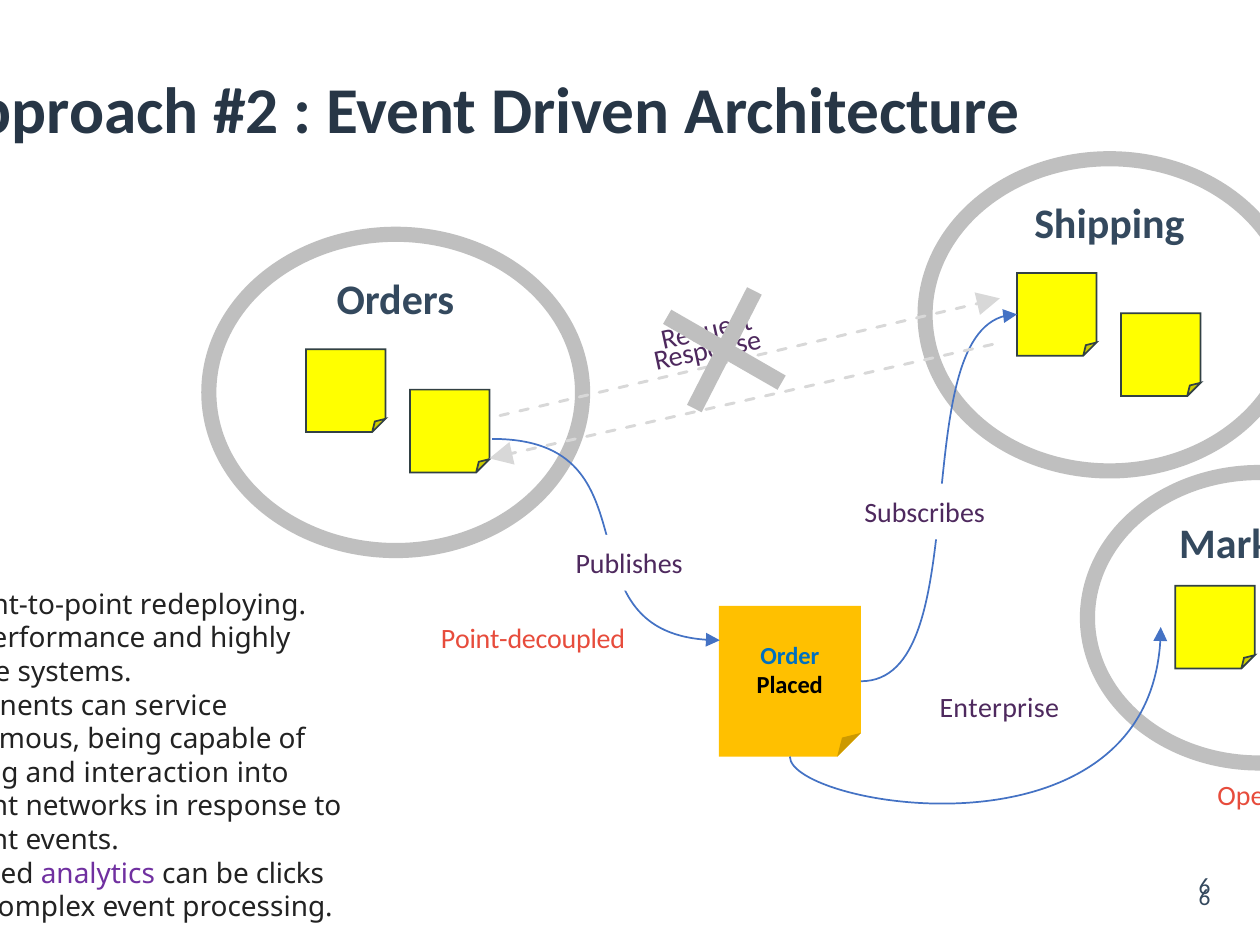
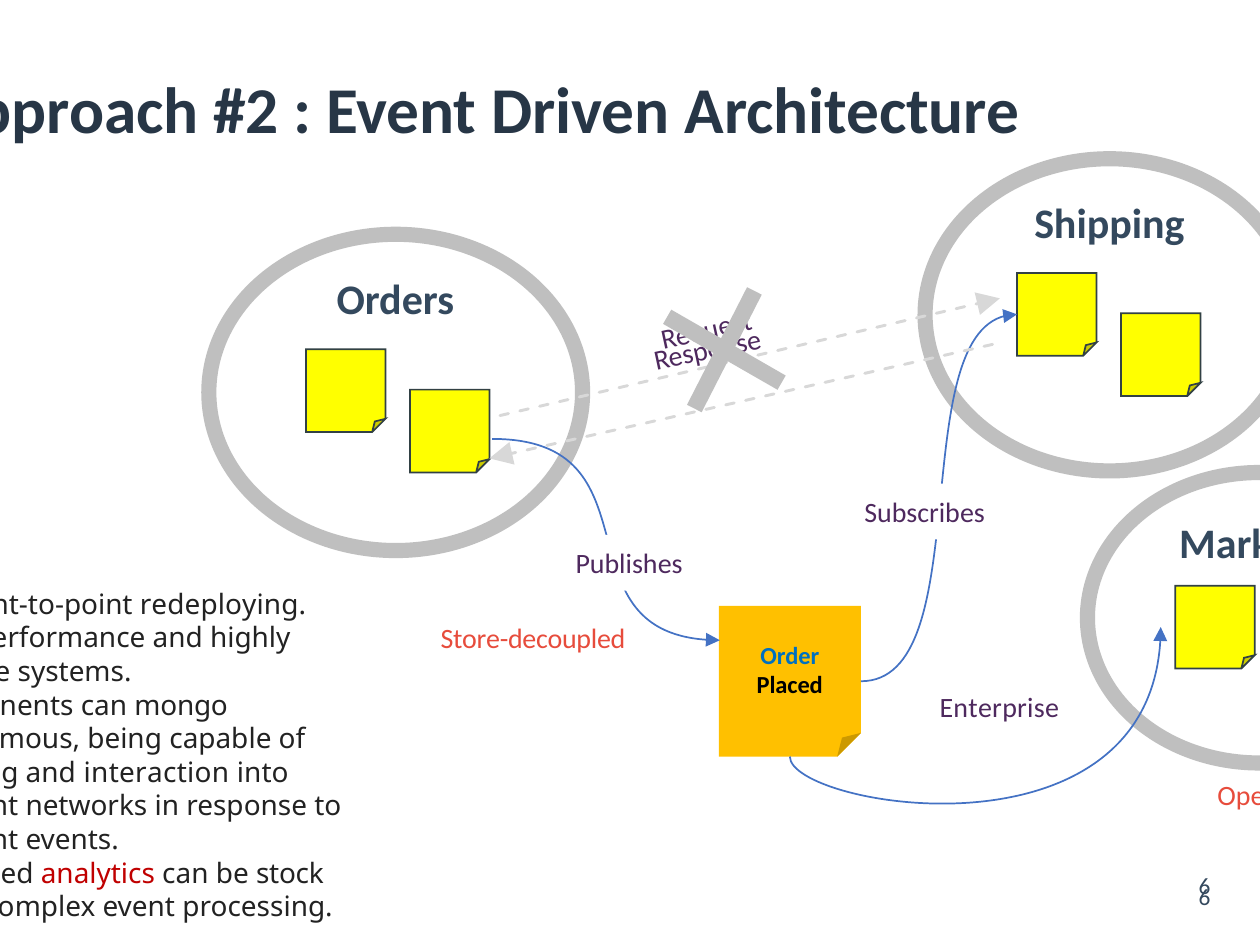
Point-decoupled: Point-decoupled -> Store-decoupled (533, 639)
service: service -> mongo (181, 706)
analytics colour: purple -> red (98, 874)
clicks: clicks -> stock (290, 874)
